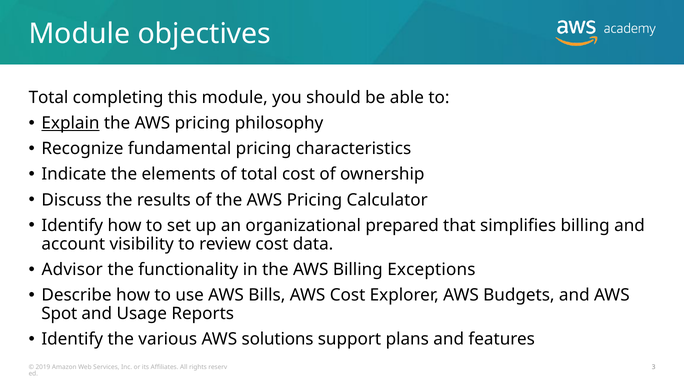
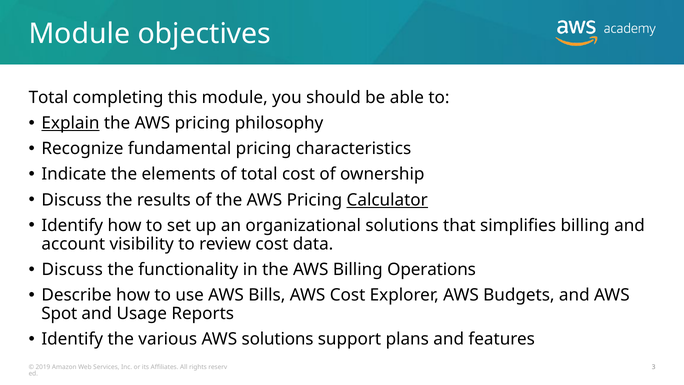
Calculator underline: none -> present (387, 200)
organizational prepared: prepared -> solutions (402, 225)
Advisor: Advisor -> Discuss (72, 269)
Exceptions: Exceptions -> Operations (432, 269)
